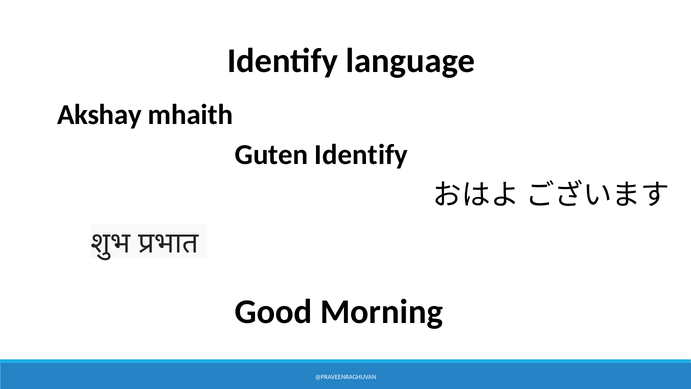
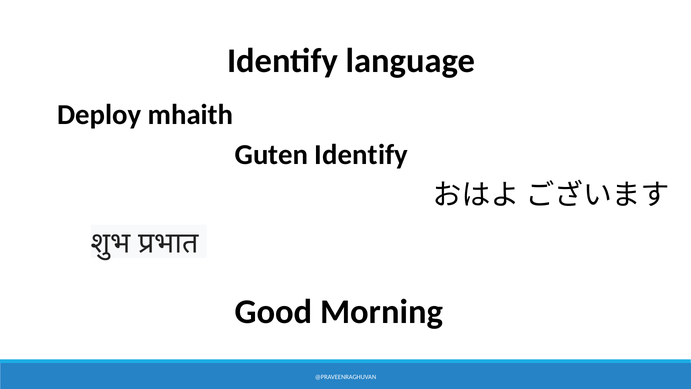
Akshay: Akshay -> Deploy (99, 115)
